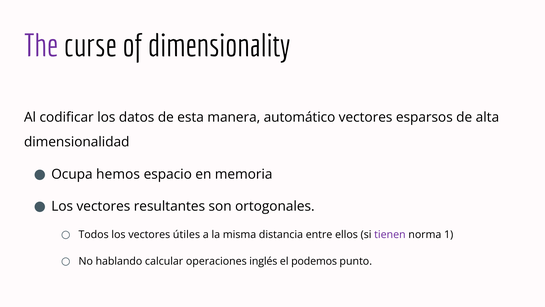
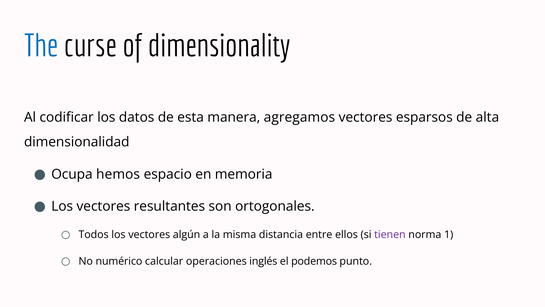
The colour: purple -> blue (41, 46)
automático: automático -> agregamos (299, 117)
útiles: útiles -> algún (187, 234)
hablando: hablando -> numérico (119, 261)
